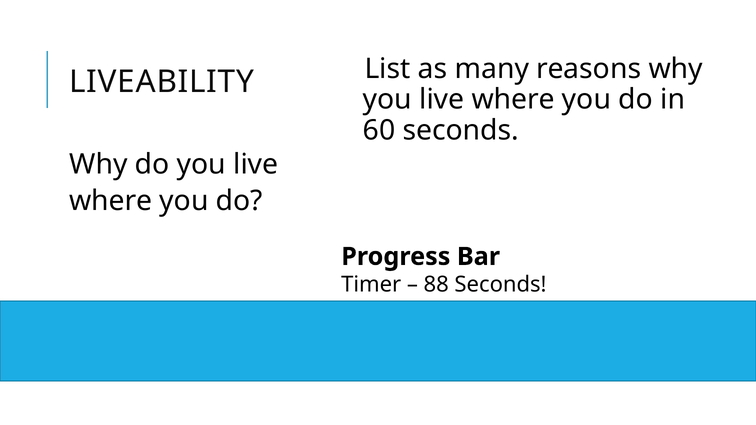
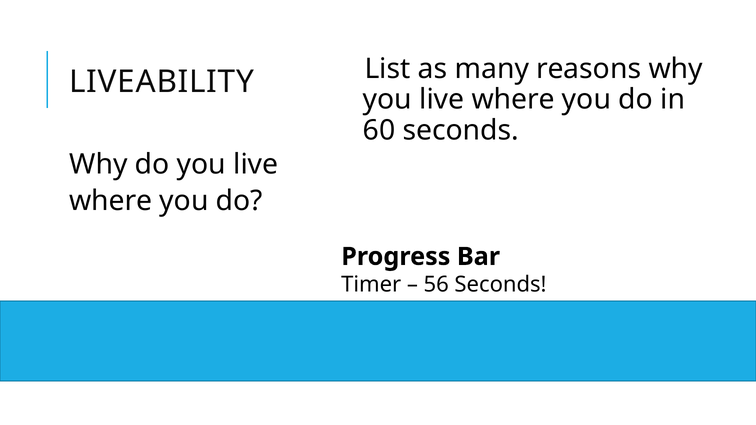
88: 88 -> 56 (436, 285)
